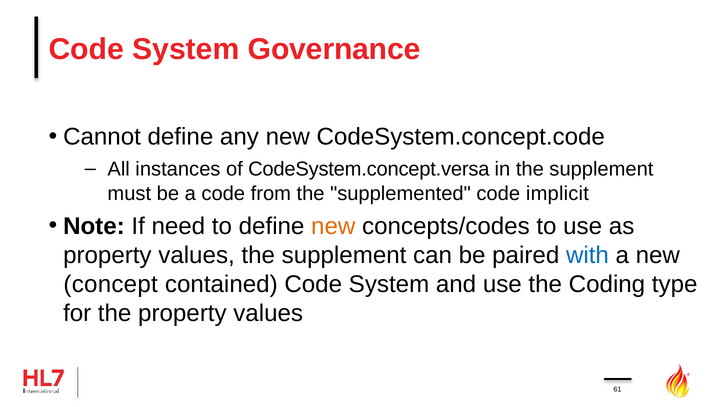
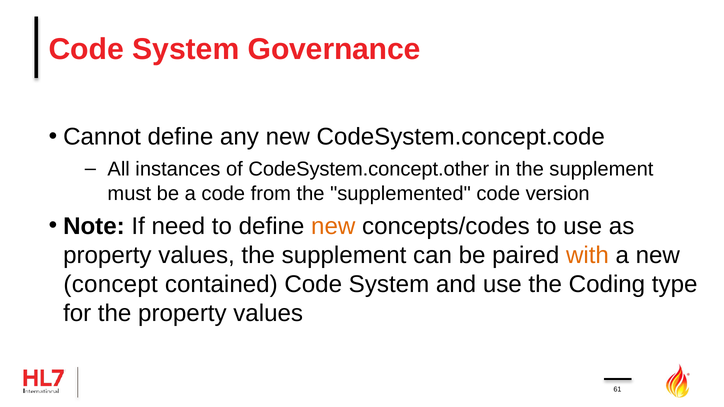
CodeSystem.concept.versa: CodeSystem.concept.versa -> CodeSystem.concept.other (369, 169)
implicit: implicit -> version (558, 194)
with colour: blue -> orange (587, 255)
